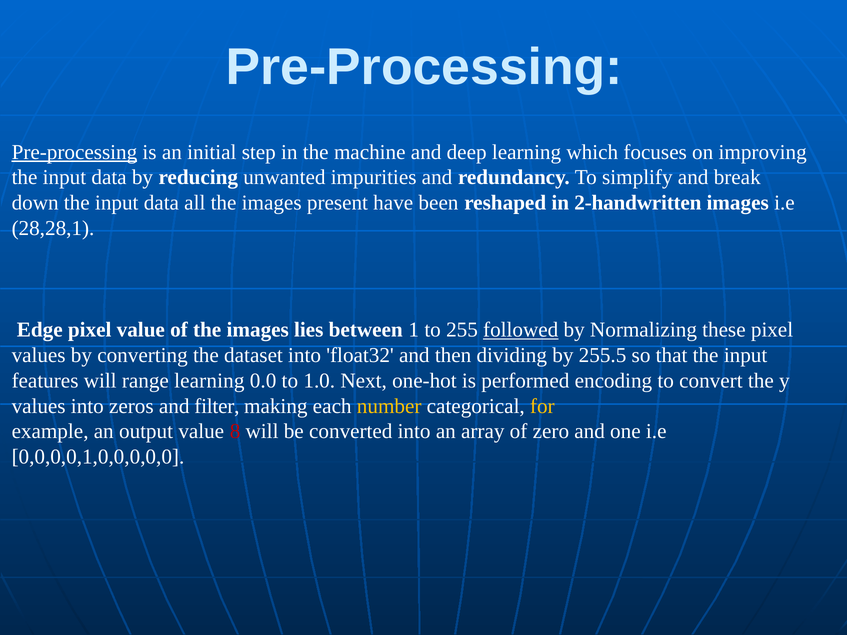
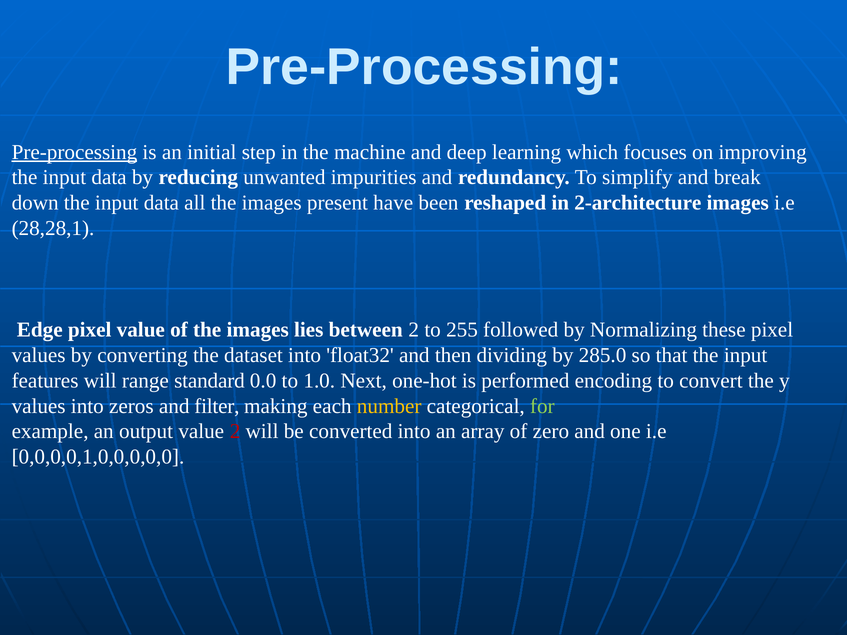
2-handwritten: 2-handwritten -> 2-architecture (638, 203)
between 1: 1 -> 2 (414, 330)
followed underline: present -> none (521, 330)
255.5: 255.5 -> 285.0 (603, 355)
range learning: learning -> standard (209, 381)
for colour: yellow -> light green (542, 406)
value 8: 8 -> 2 (235, 432)
